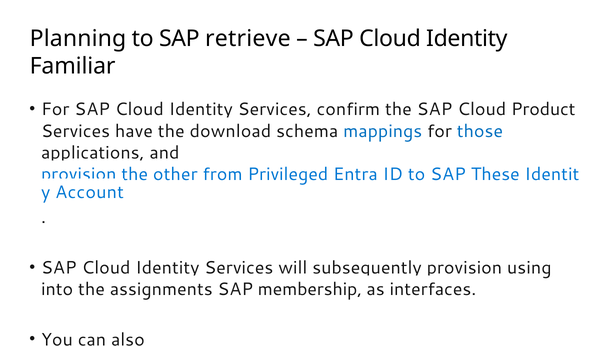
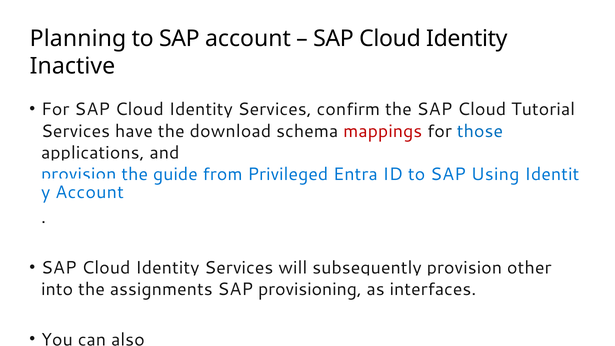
SAP retrieve: retrieve -> account (248, 39)
Familiar: Familiar -> Inactive (72, 66)
Product: Product -> Tutorial (543, 110)
mappings colour: blue -> red (383, 131)
other: other -> guide (175, 174)
These: These -> Using (495, 174)
using: using -> other (529, 268)
membership: membership -> provisioning (310, 289)
